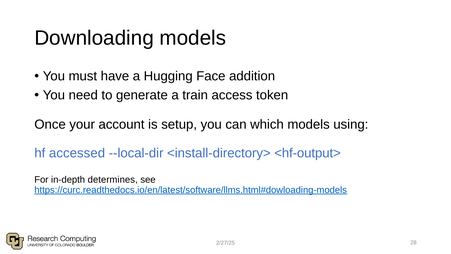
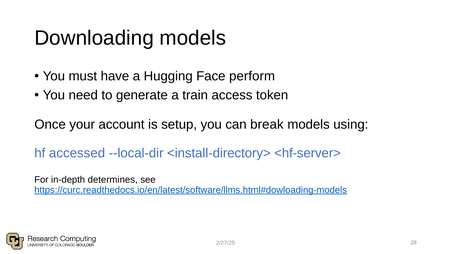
addition: addition -> perform (252, 76)
which: which -> break (267, 124)
<hf-output>: <hf-output> -> <hf-server> (308, 153)
